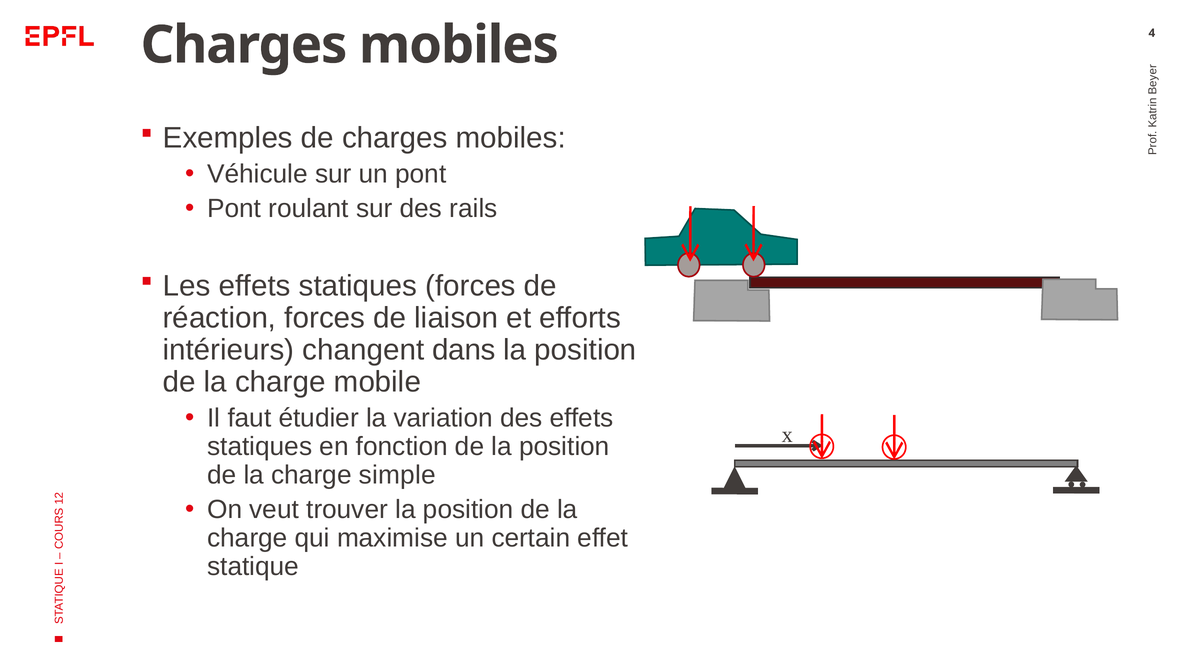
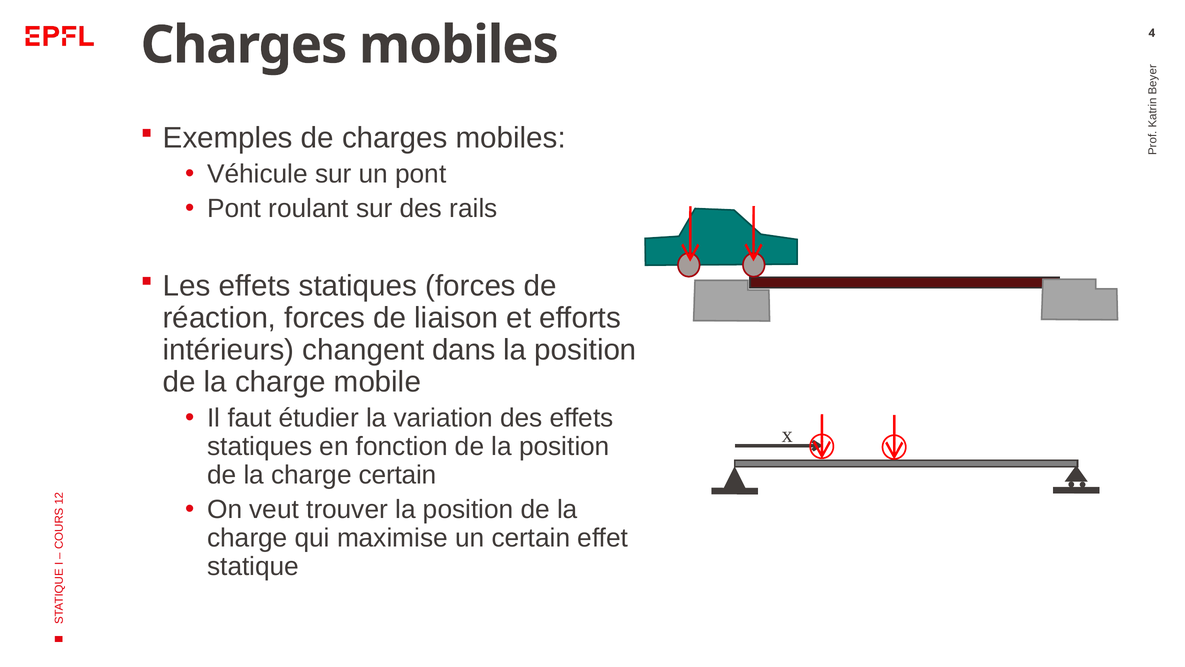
charge simple: simple -> certain (398, 475)
